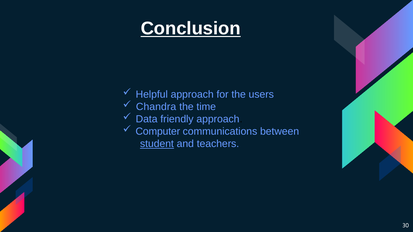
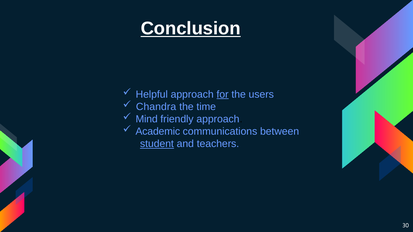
for underline: none -> present (223, 94)
Data: Data -> Mind (147, 119)
Computer: Computer -> Academic (158, 132)
